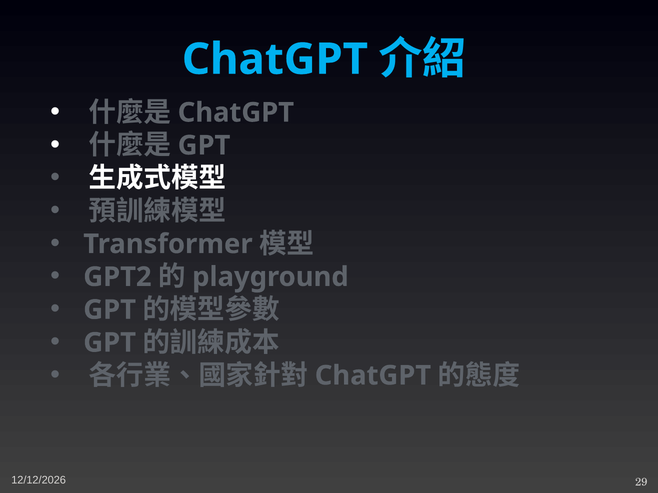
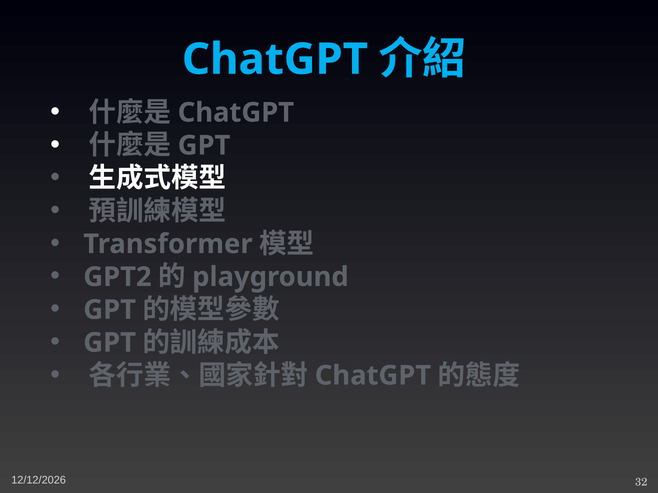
29: 29 -> 32 (641, 483)
